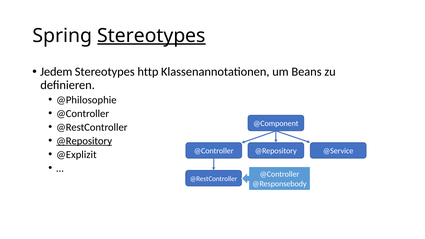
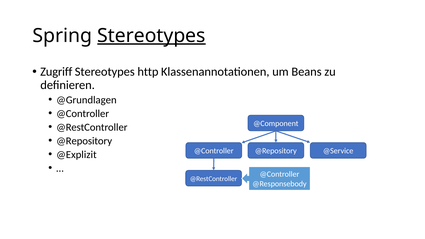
Jedem: Jedem -> Zugriff (56, 72)
@Philosophie: @Philosophie -> @Grundlagen (86, 100)
@Repository underline: present -> none (84, 141)
